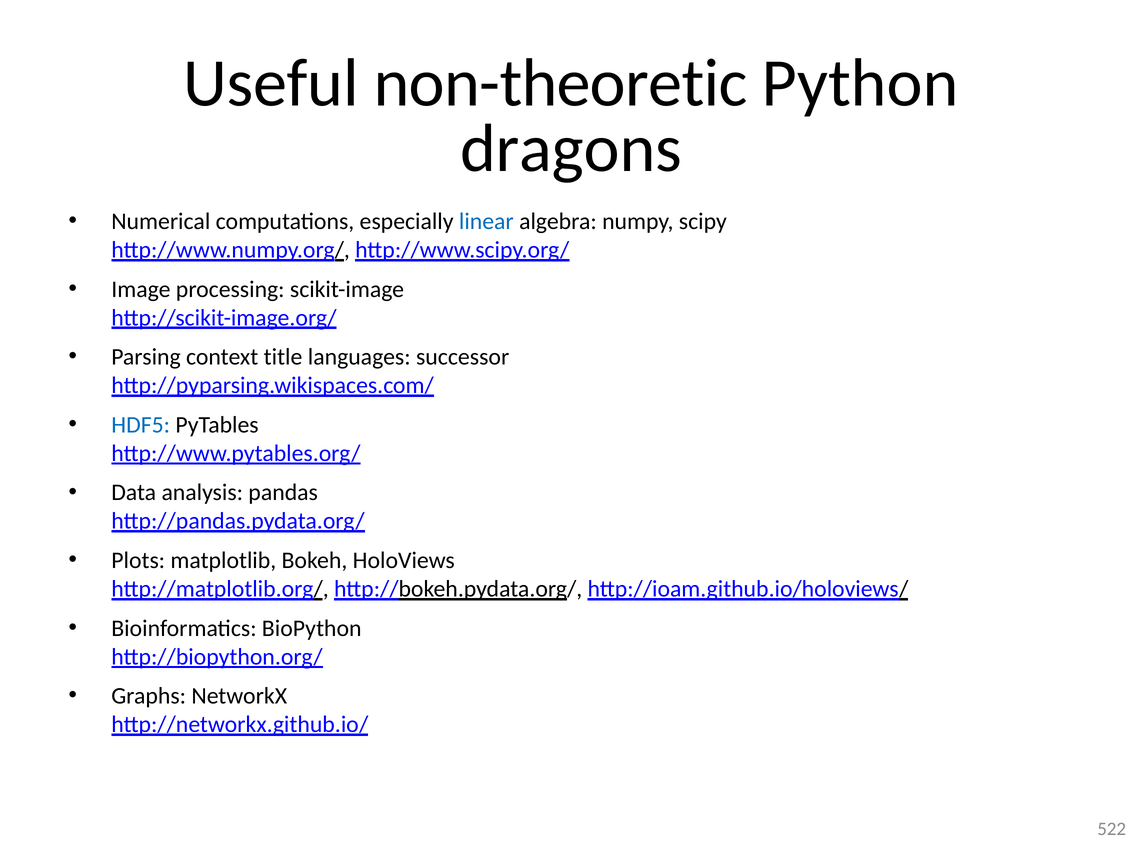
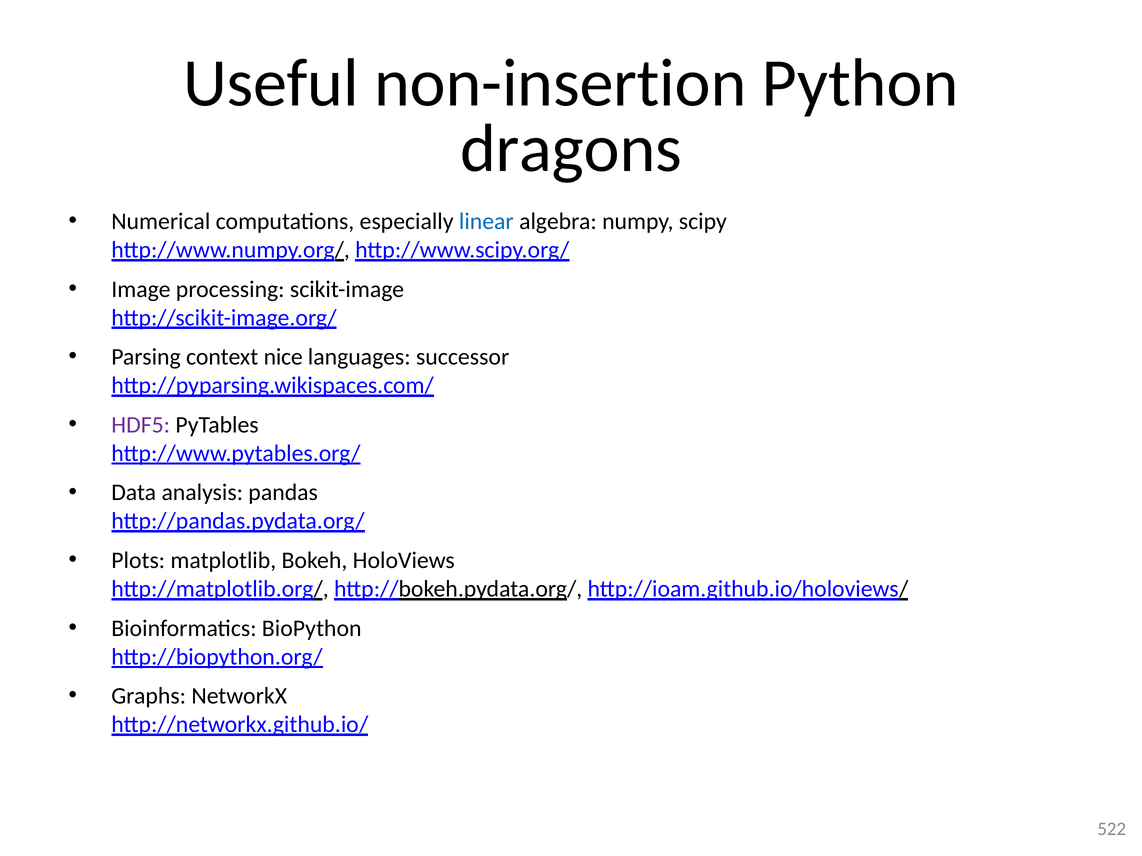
non-theoretic: non-theoretic -> non-insertion (560, 83)
title: title -> nice (283, 357)
HDF5 colour: blue -> purple (141, 425)
